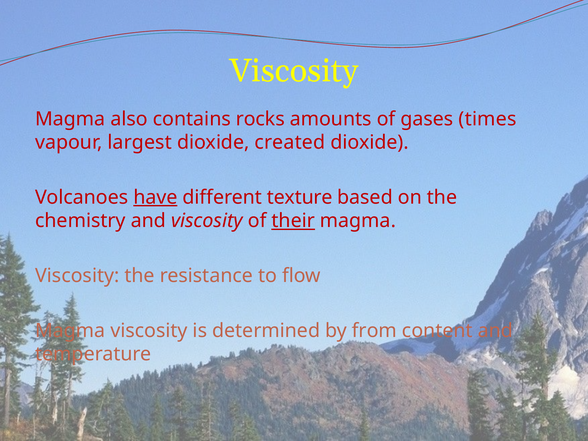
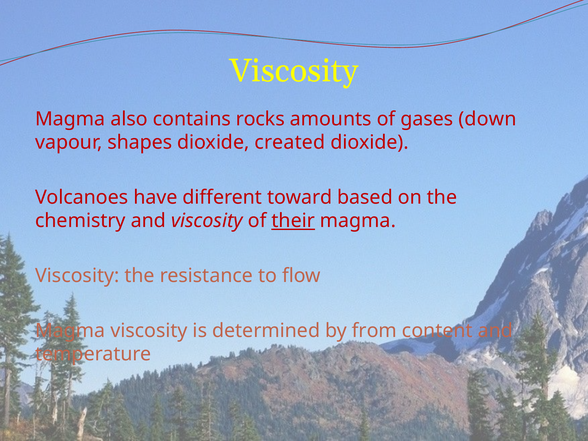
times: times -> down (488, 119)
largest: largest -> shapes (140, 142)
have underline: present -> none (155, 197)
texture: texture -> toward (300, 197)
